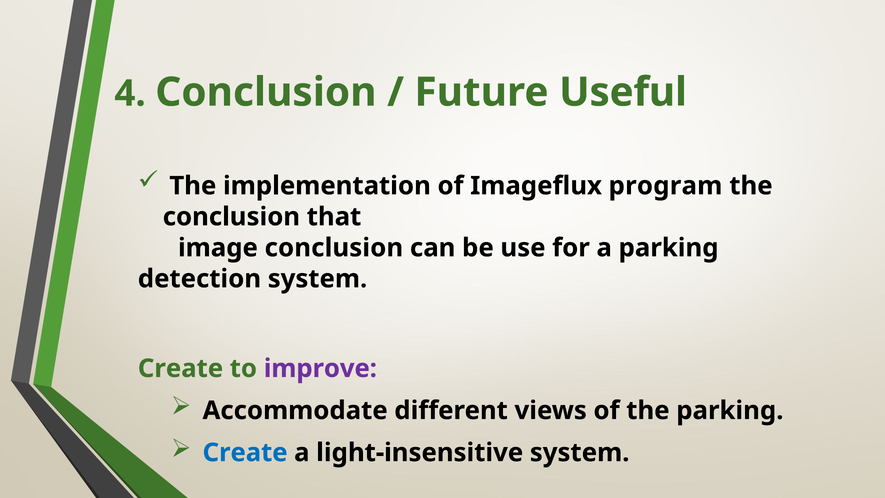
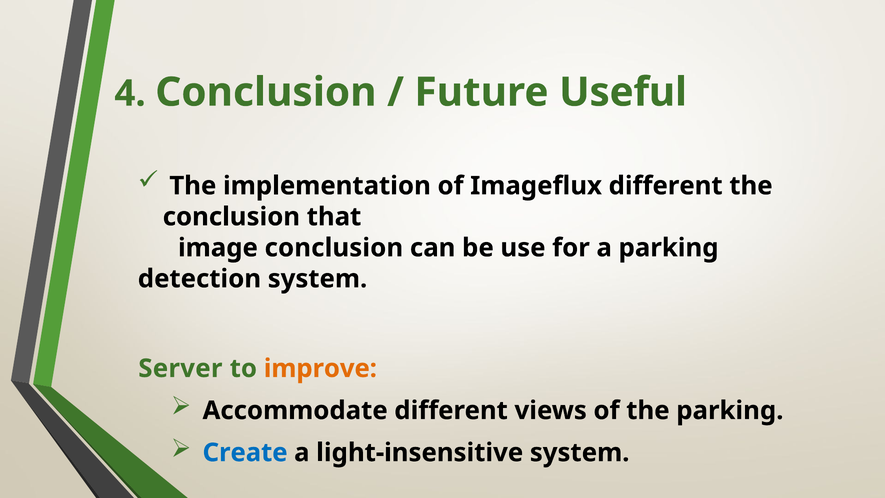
Imageflux program: program -> different (666, 186)
Create: Create -> Server (180, 368)
improve colour: purple -> orange (320, 368)
